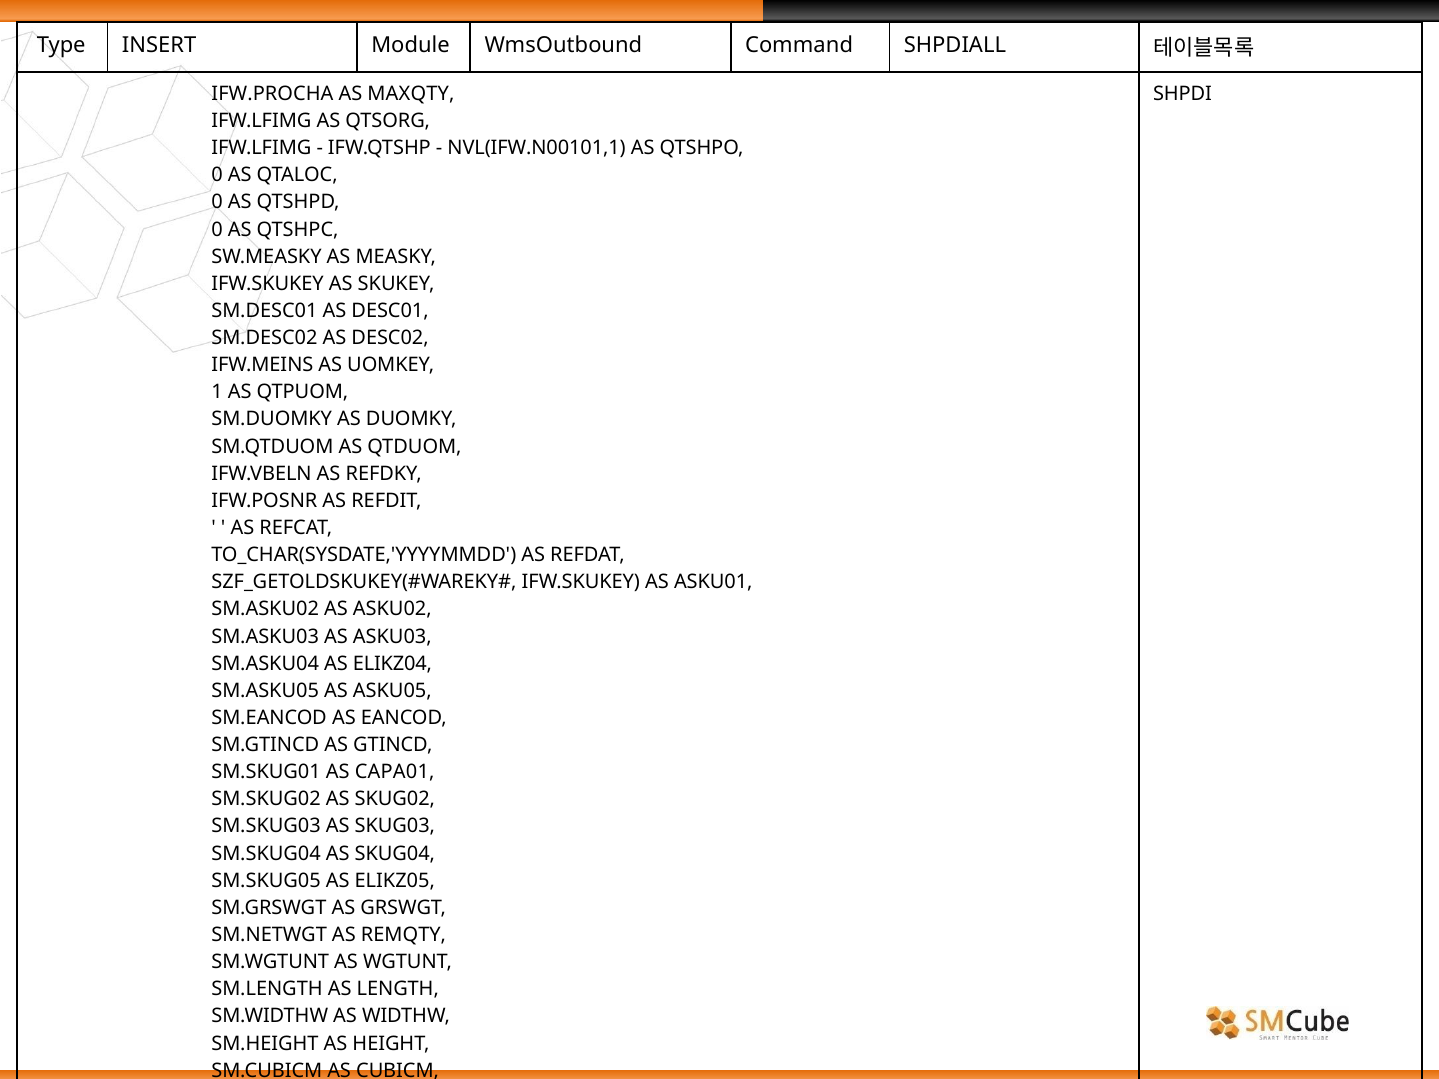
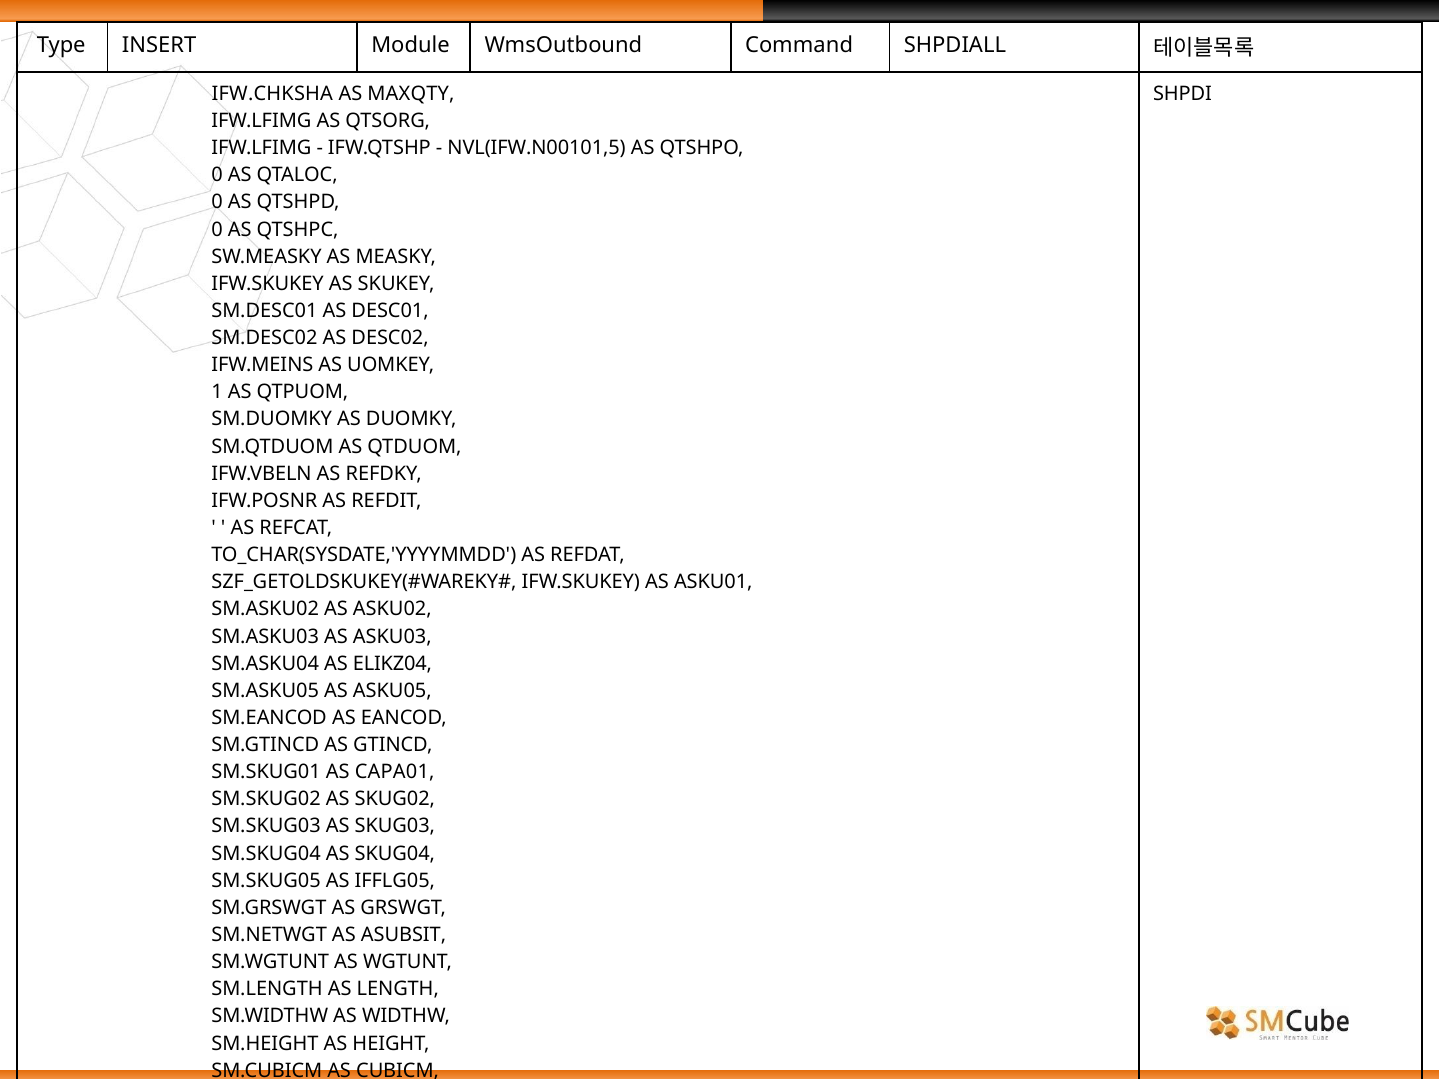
IFW.PROCHA: IFW.PROCHA -> IFW.CHKSHA (272, 94)
NVL(IFW.N00101,1: NVL(IFW.N00101,1 -> NVL(IFW.N00101,5 (537, 148)
ELIKZ05: ELIKZ05 -> IFFLG05 (395, 881)
REMQTY: REMQTY -> ASUBSIT (404, 935)
